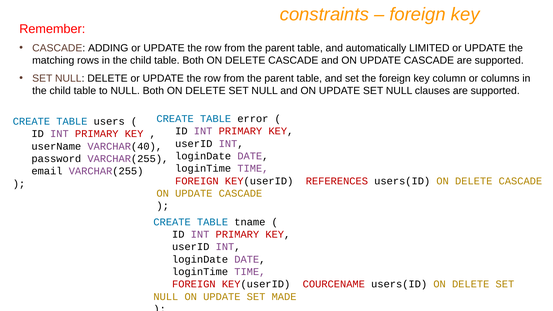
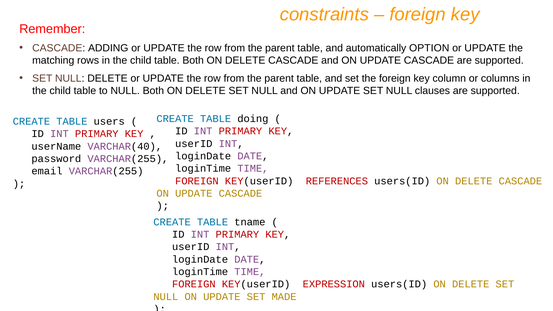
LIMITED: LIMITED -> OPTION (429, 48)
error: error -> doing (253, 119)
COURCENAME: COURCENAME -> EXPRESSION (334, 284)
